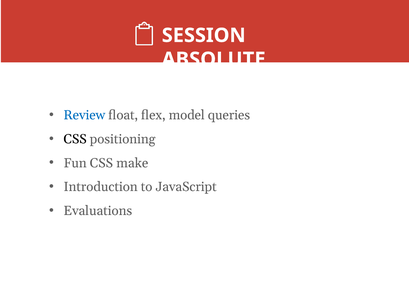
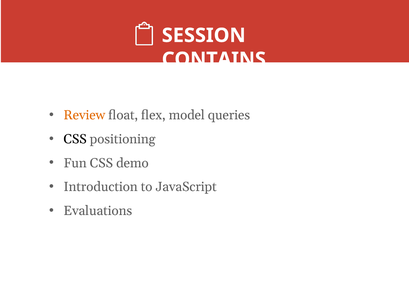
ABSOLUTE: ABSOLUTE -> CONTAINS (214, 59)
Review colour: blue -> orange (84, 115)
make: make -> demo (132, 163)
